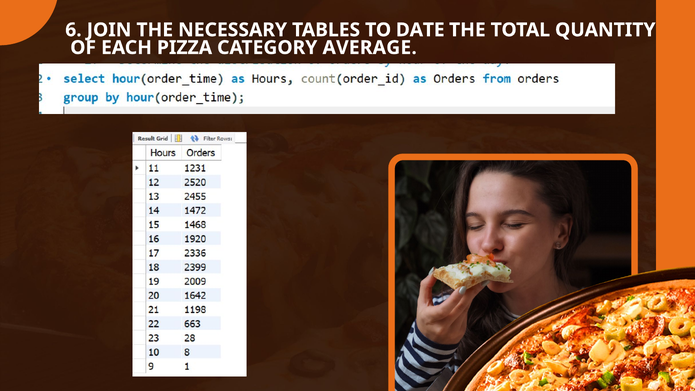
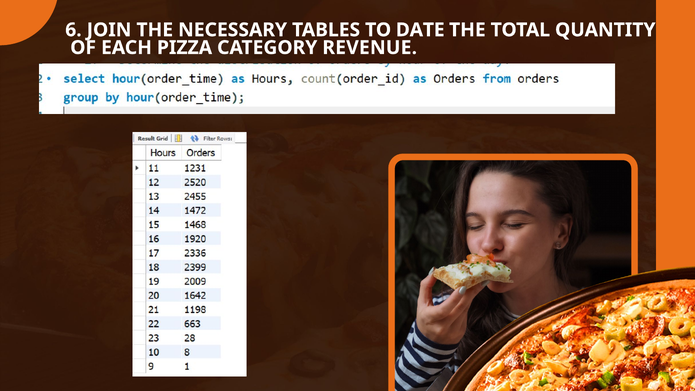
AVERAGE: AVERAGE -> REVENUE (370, 48)
